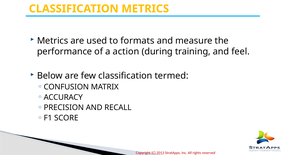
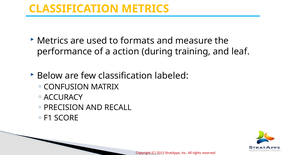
feel: feel -> leaf (241, 51)
termed: termed -> labeled (172, 76)
